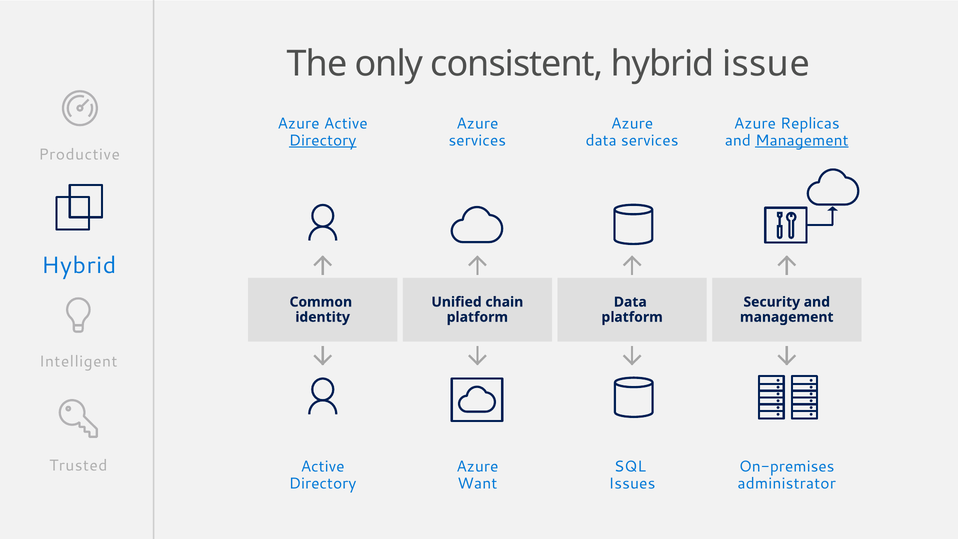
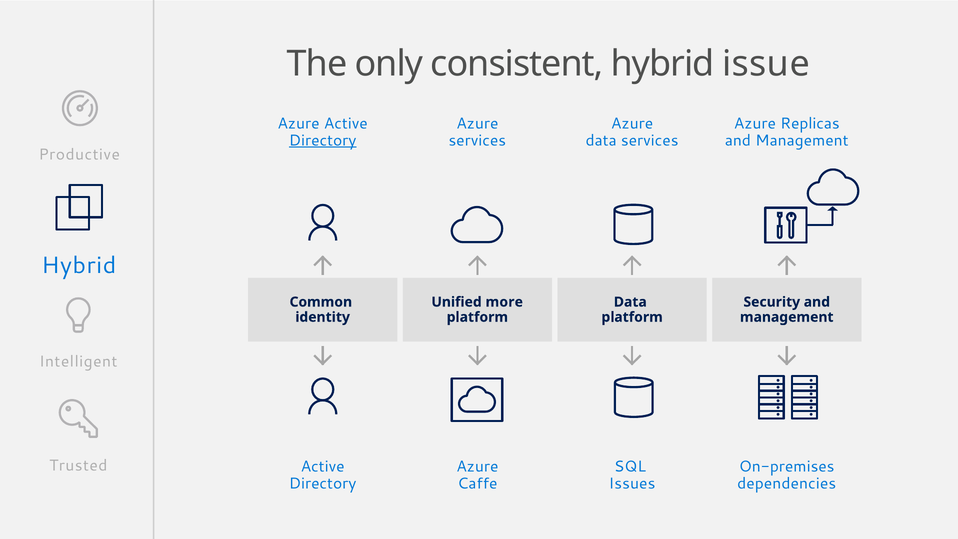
Management underline: present -> none (802, 140)
chain: chain -> more (504, 302)
Want: Want -> Caffe (477, 483)
administrator: administrator -> dependencies (787, 483)
